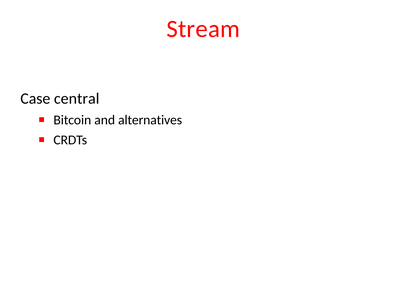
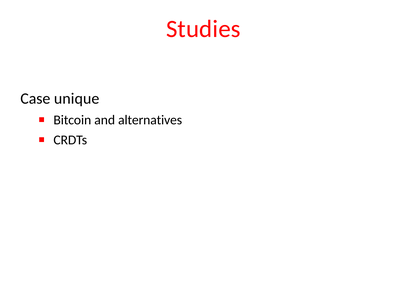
Stream: Stream -> Studies (203, 29)
central: central -> unique (77, 99)
